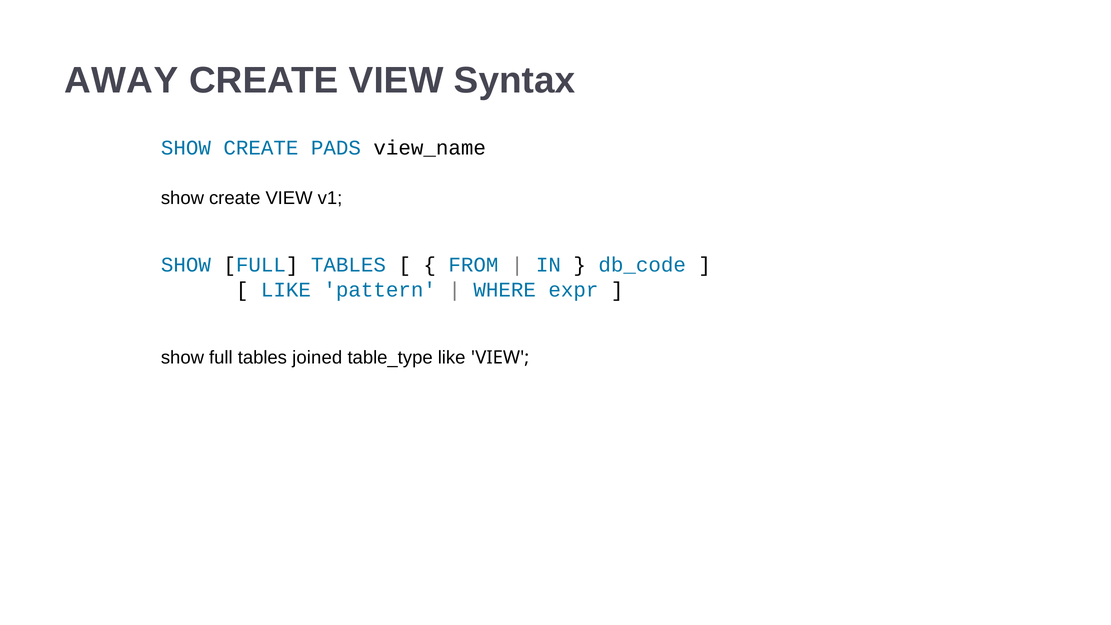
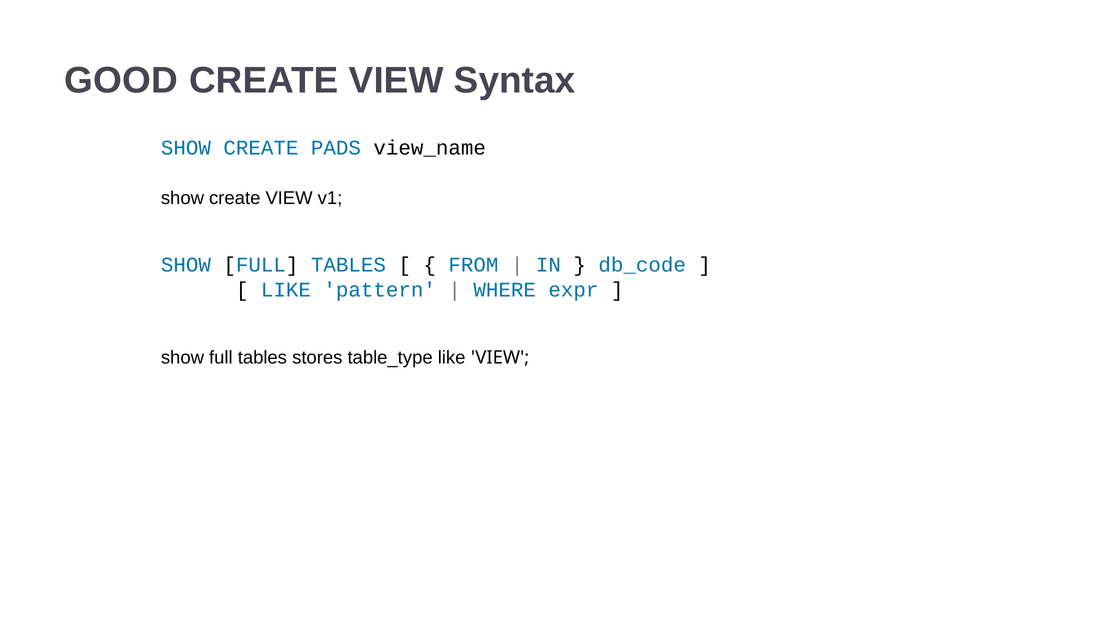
AWAY: AWAY -> GOOD (121, 80)
joined: joined -> stores (317, 358)
